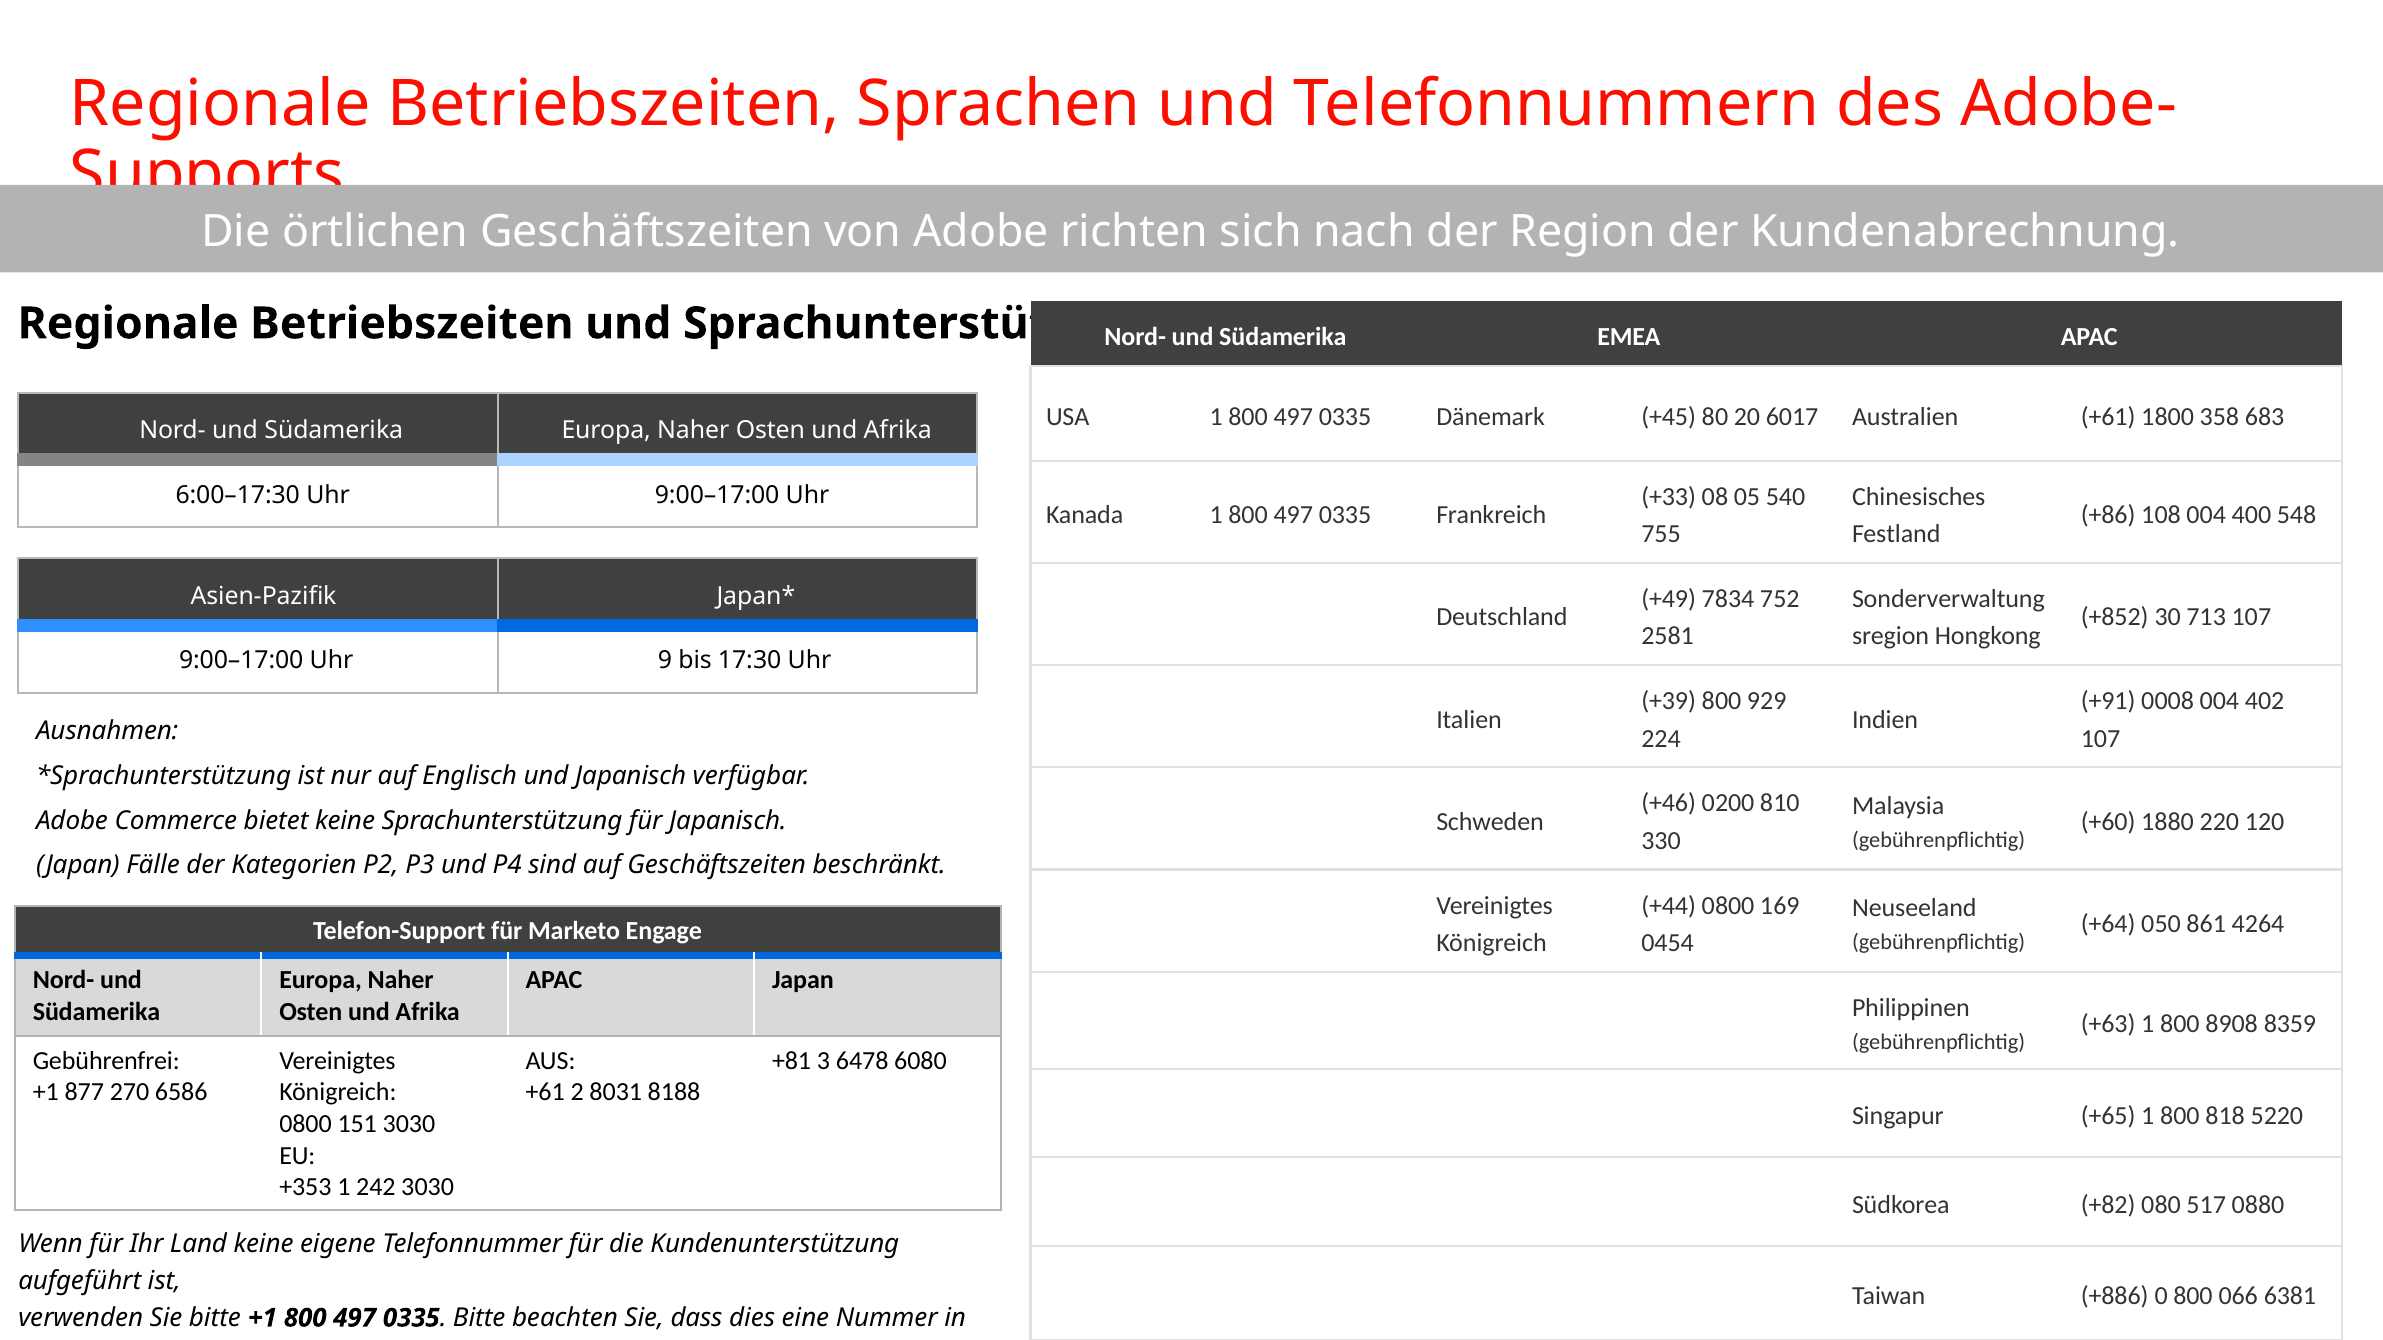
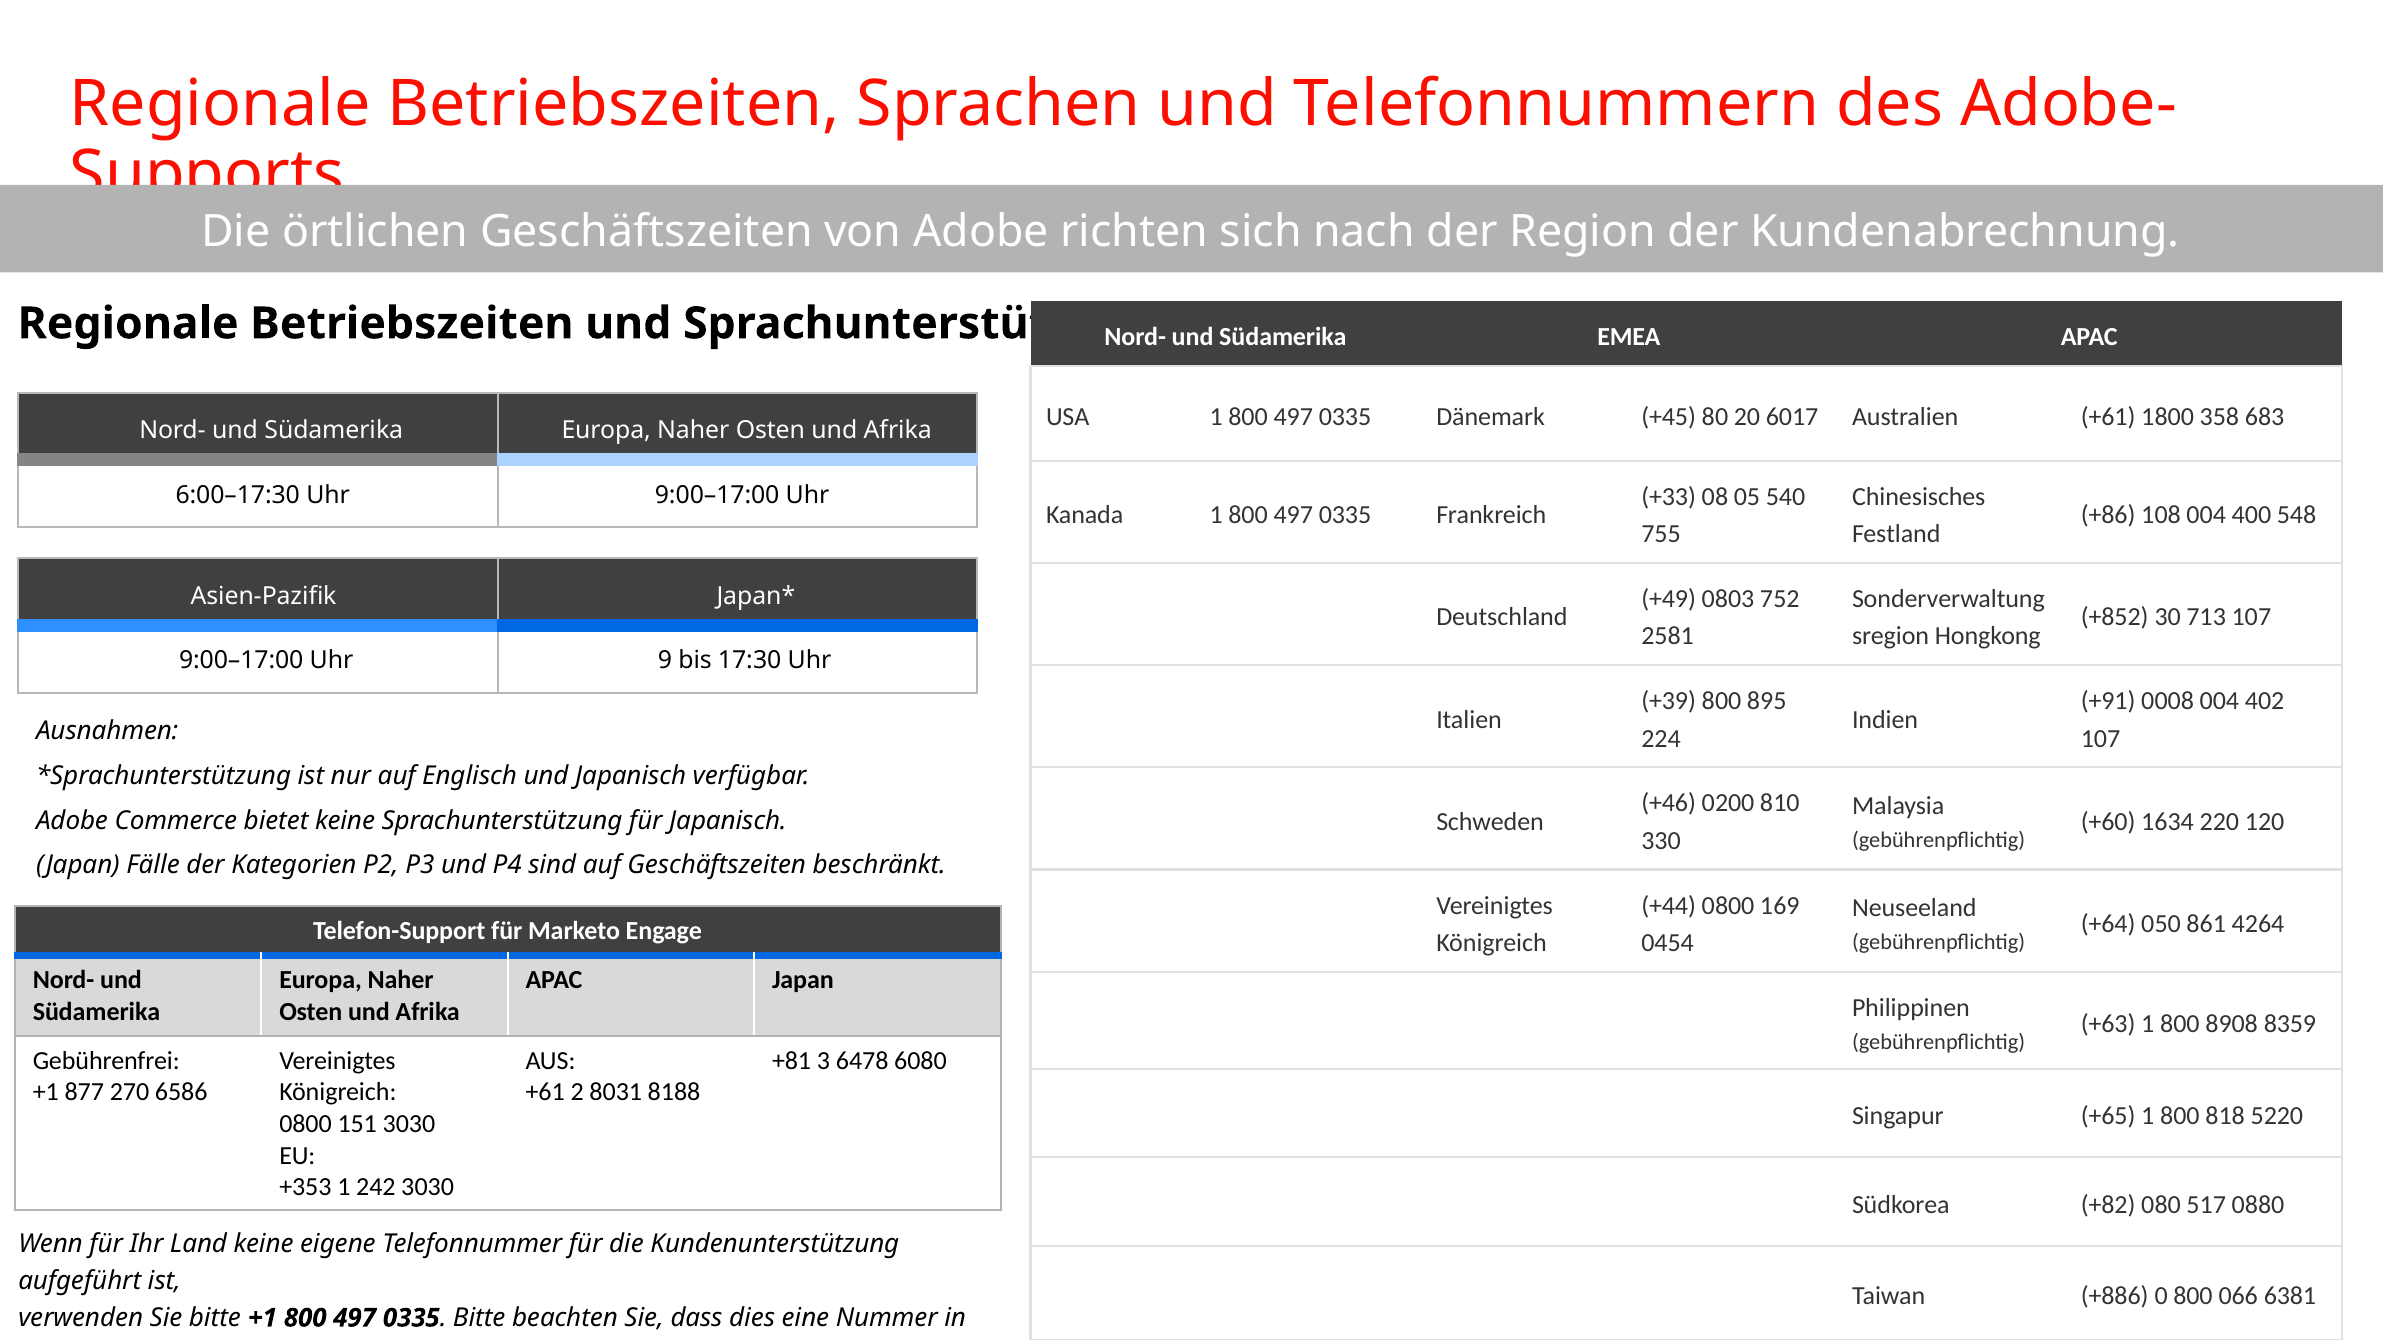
7834: 7834 -> 0803 (1728, 599)
929: 929 -> 895 (1767, 701)
1880: 1880 -> 1634 (2168, 822)
